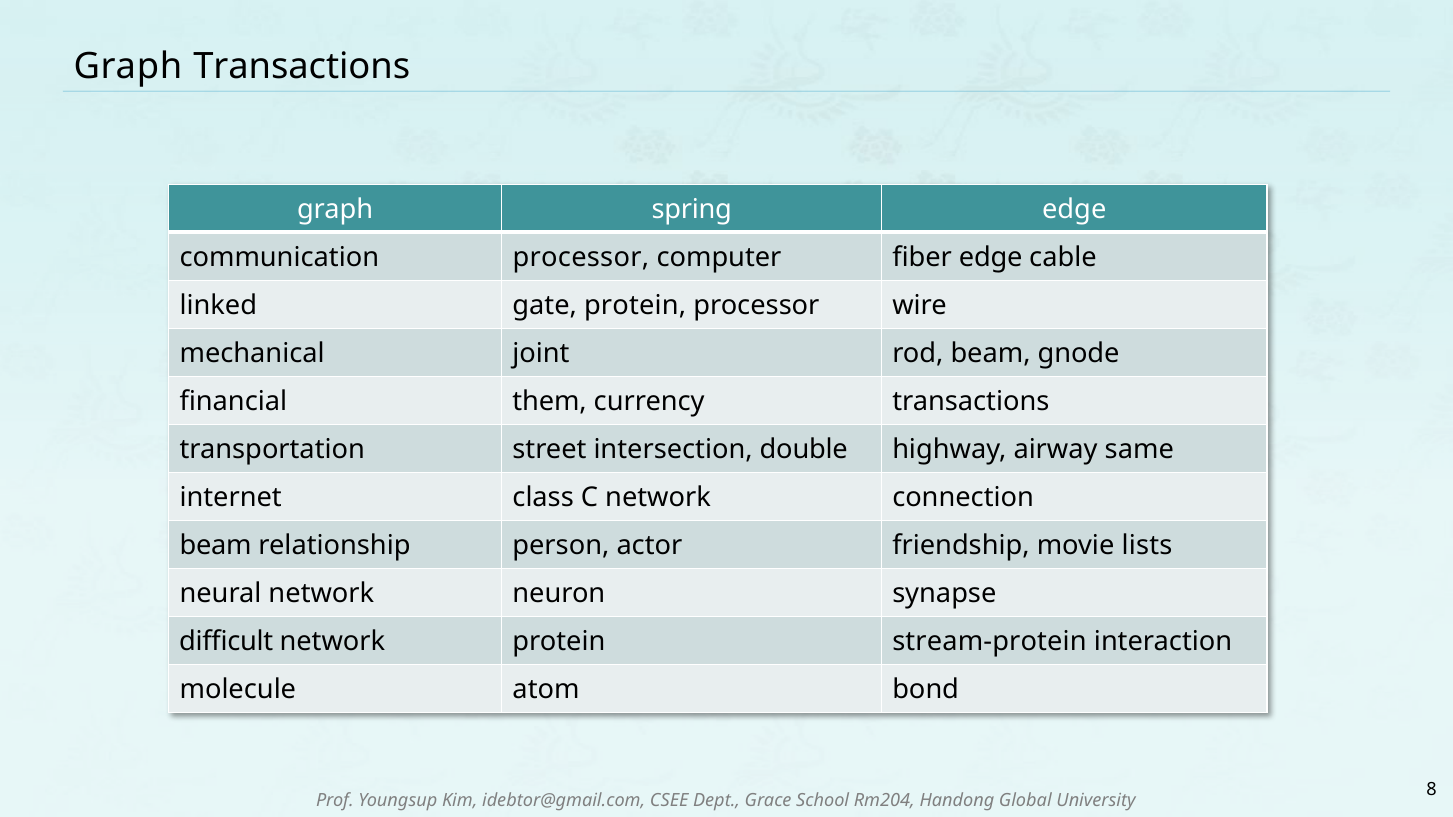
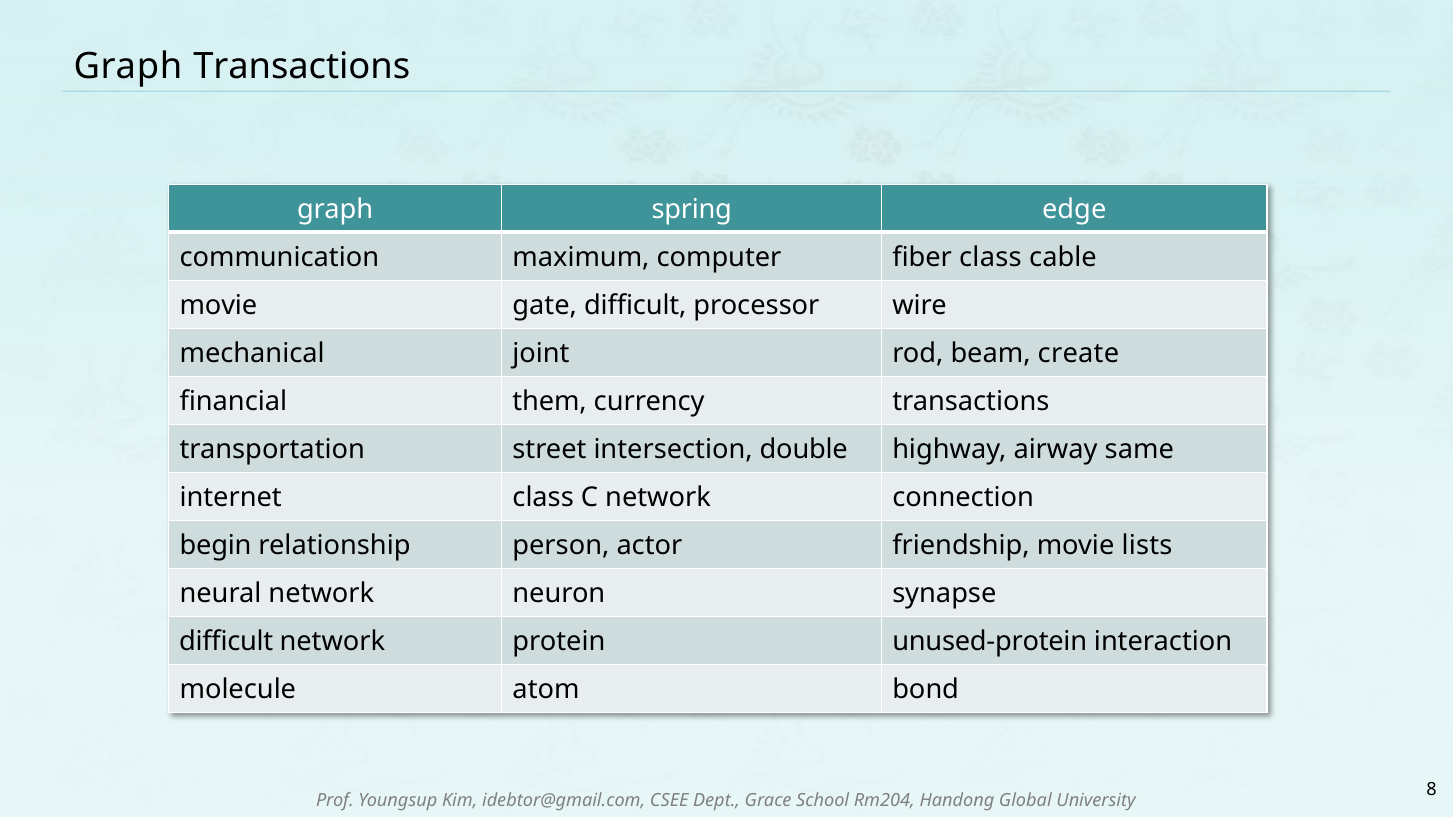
communication processor: processor -> maximum (581, 258)
fiber edge: edge -> class (990, 258)
linked: linked -> movie (218, 306)
gate protein: protein -> difficult (635, 306)
gnode: gnode -> create (1078, 354)
beam: beam -> begin (216, 546)
stream-protein: stream-protein -> unused-protein (990, 642)
